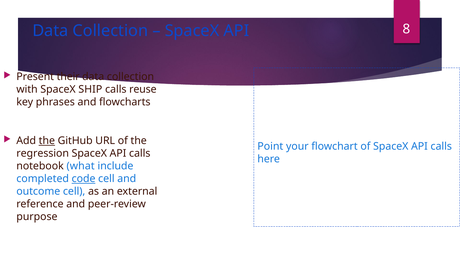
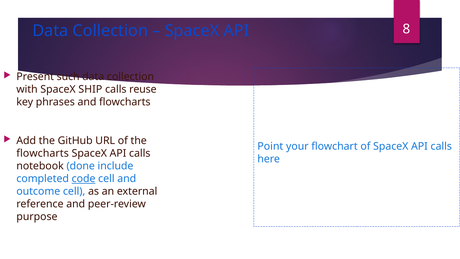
their: their -> such (68, 77)
the underline: present -> none (47, 141)
regression: regression -> flowcharts (43, 153)
what: what -> done (81, 166)
